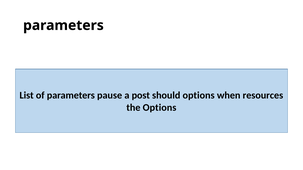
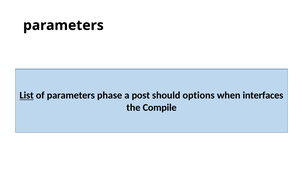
List underline: none -> present (27, 96)
pause: pause -> phase (110, 96)
resources: resources -> interfaces (263, 96)
the Options: Options -> Compile (160, 108)
